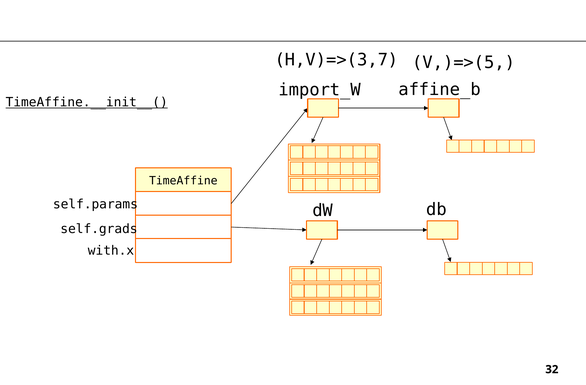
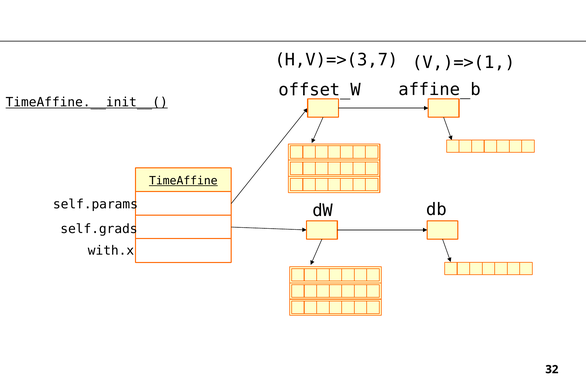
V,)=>(5: V,)=>(5 -> V,)=>(1 (464, 62)
import_W: import_W -> offset_W (320, 90)
TimeAffine underline: none -> present (183, 181)
